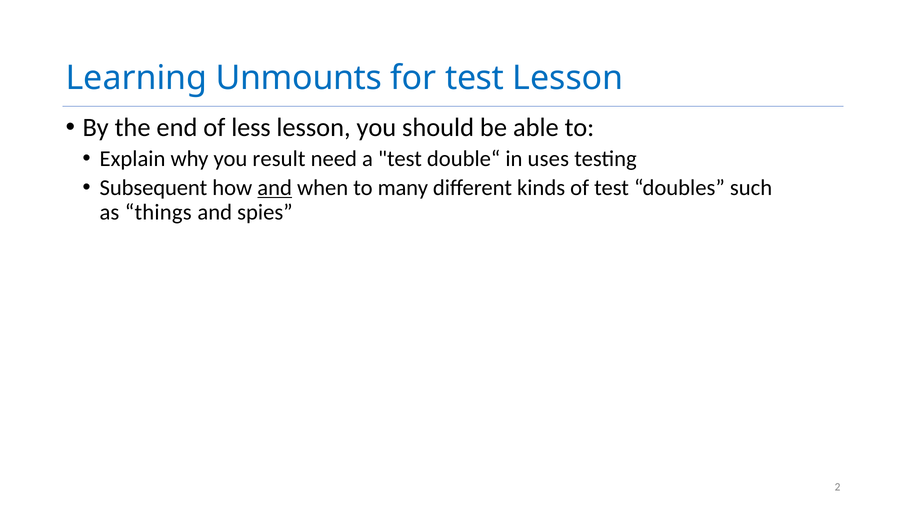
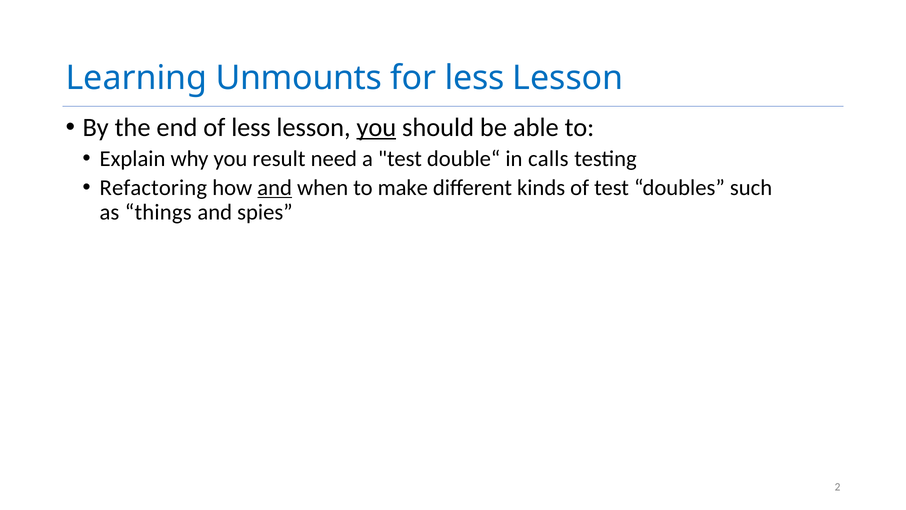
for test: test -> less (475, 78)
you underline: none -> present (376, 127)
uses: uses -> calls (548, 158)
Subsequent: Subsequent -> Refactoring (153, 188)
many: many -> make (403, 188)
